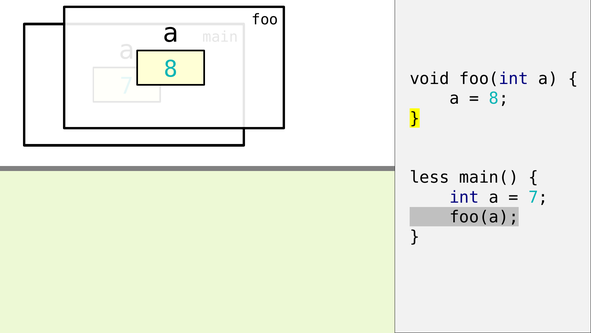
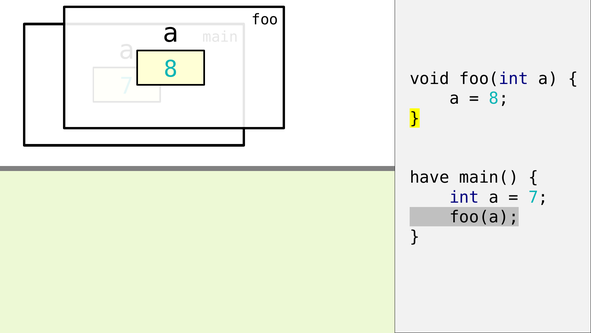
less: less -> have (430, 177)
